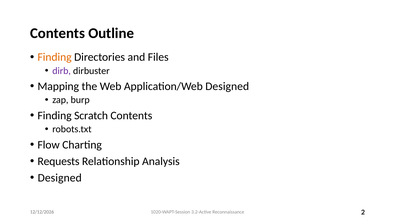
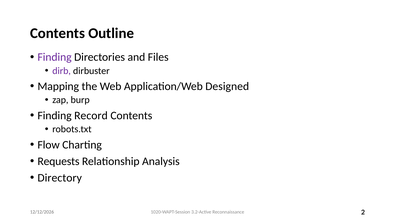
Finding colour: orange -> purple (55, 57)
Scratch: Scratch -> Record (91, 116)
Designed: Designed -> Directory (60, 178)
